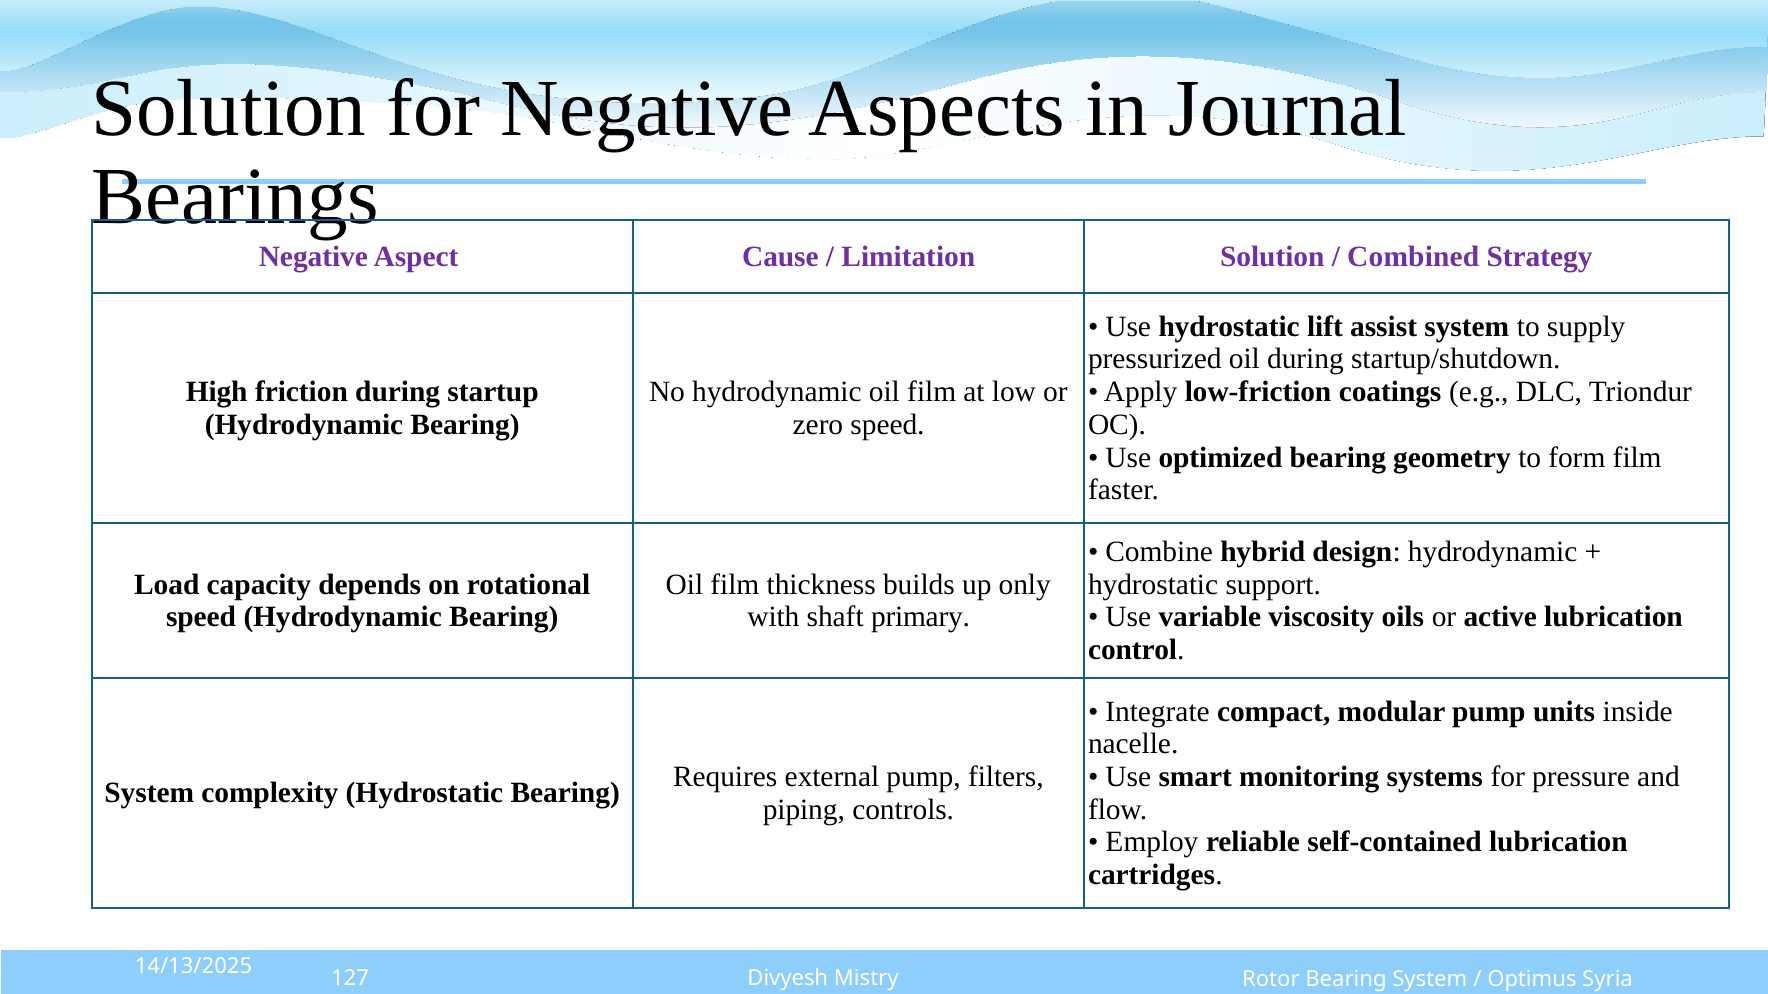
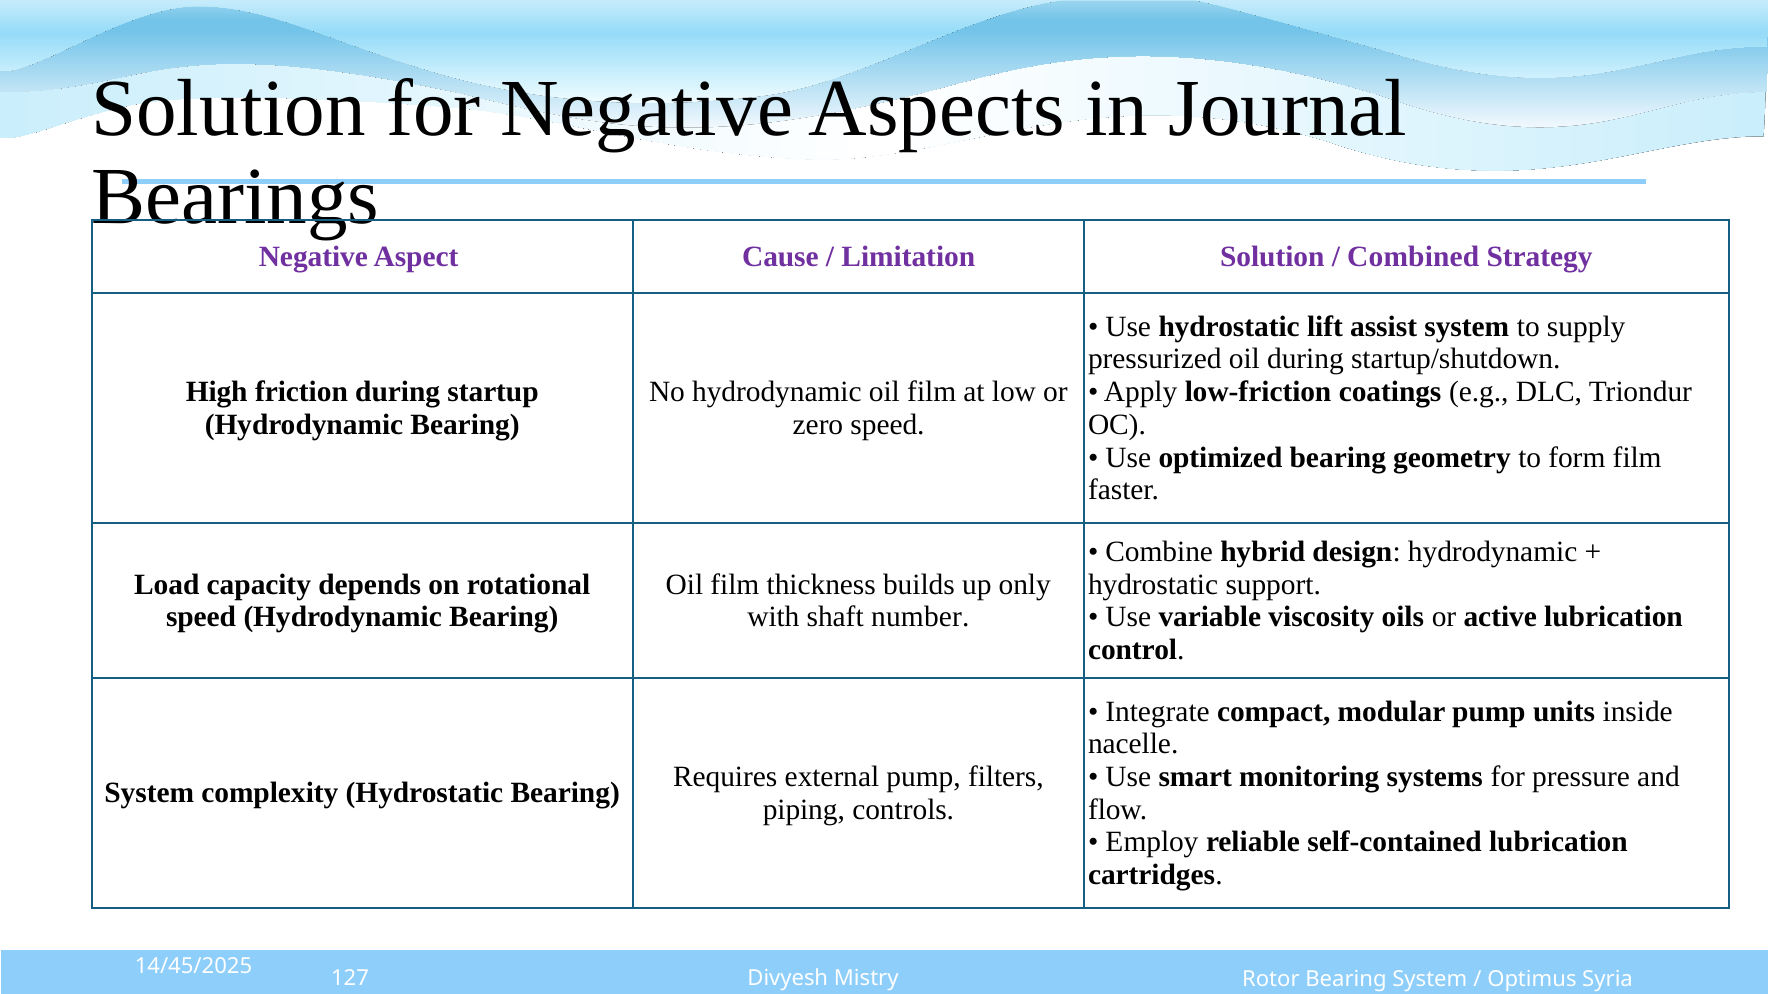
primary: primary -> number (920, 617)
14/13/2025: 14/13/2025 -> 14/45/2025 (193, 967)
